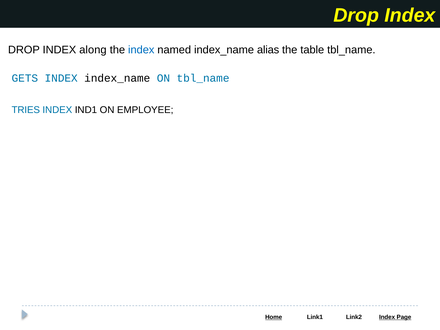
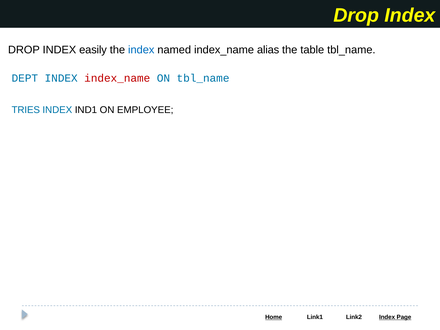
along: along -> easily (93, 50)
GETS: GETS -> DEPT (25, 78)
index_name colour: black -> red (117, 78)
